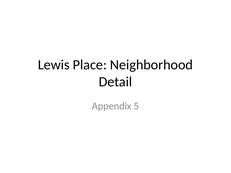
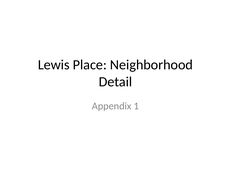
5: 5 -> 1 (136, 106)
